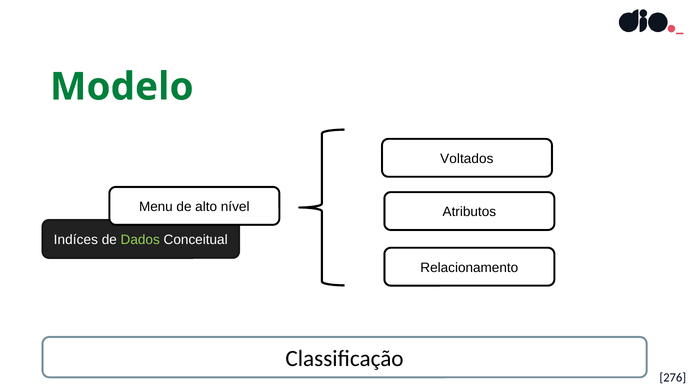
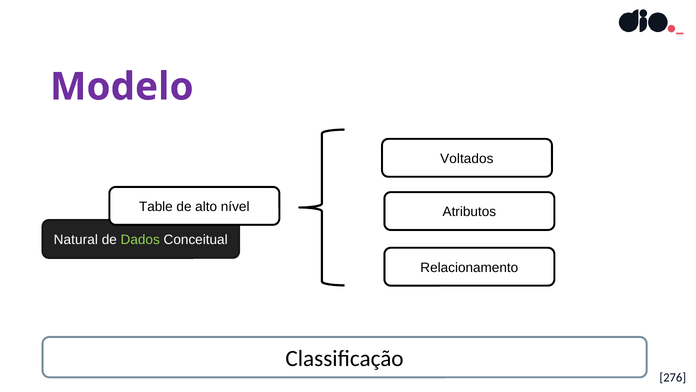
Modelo colour: green -> purple (122, 87)
Menu: Menu -> Table (156, 207)
Indíces: Indíces -> Natural (76, 240)
